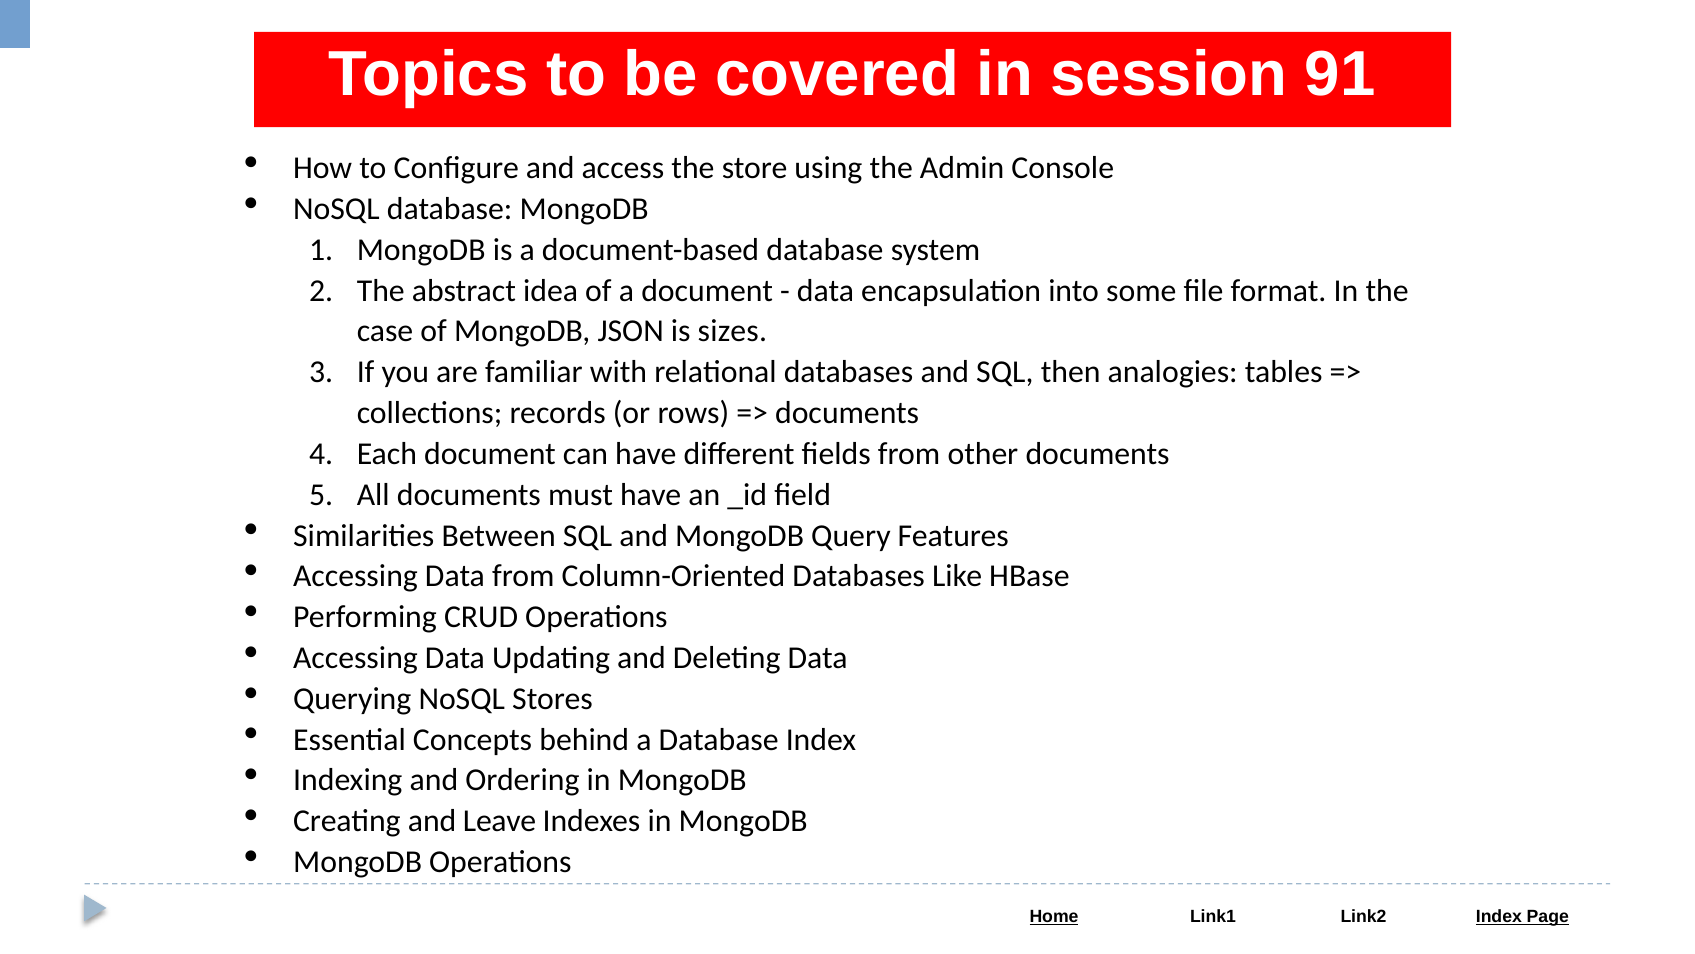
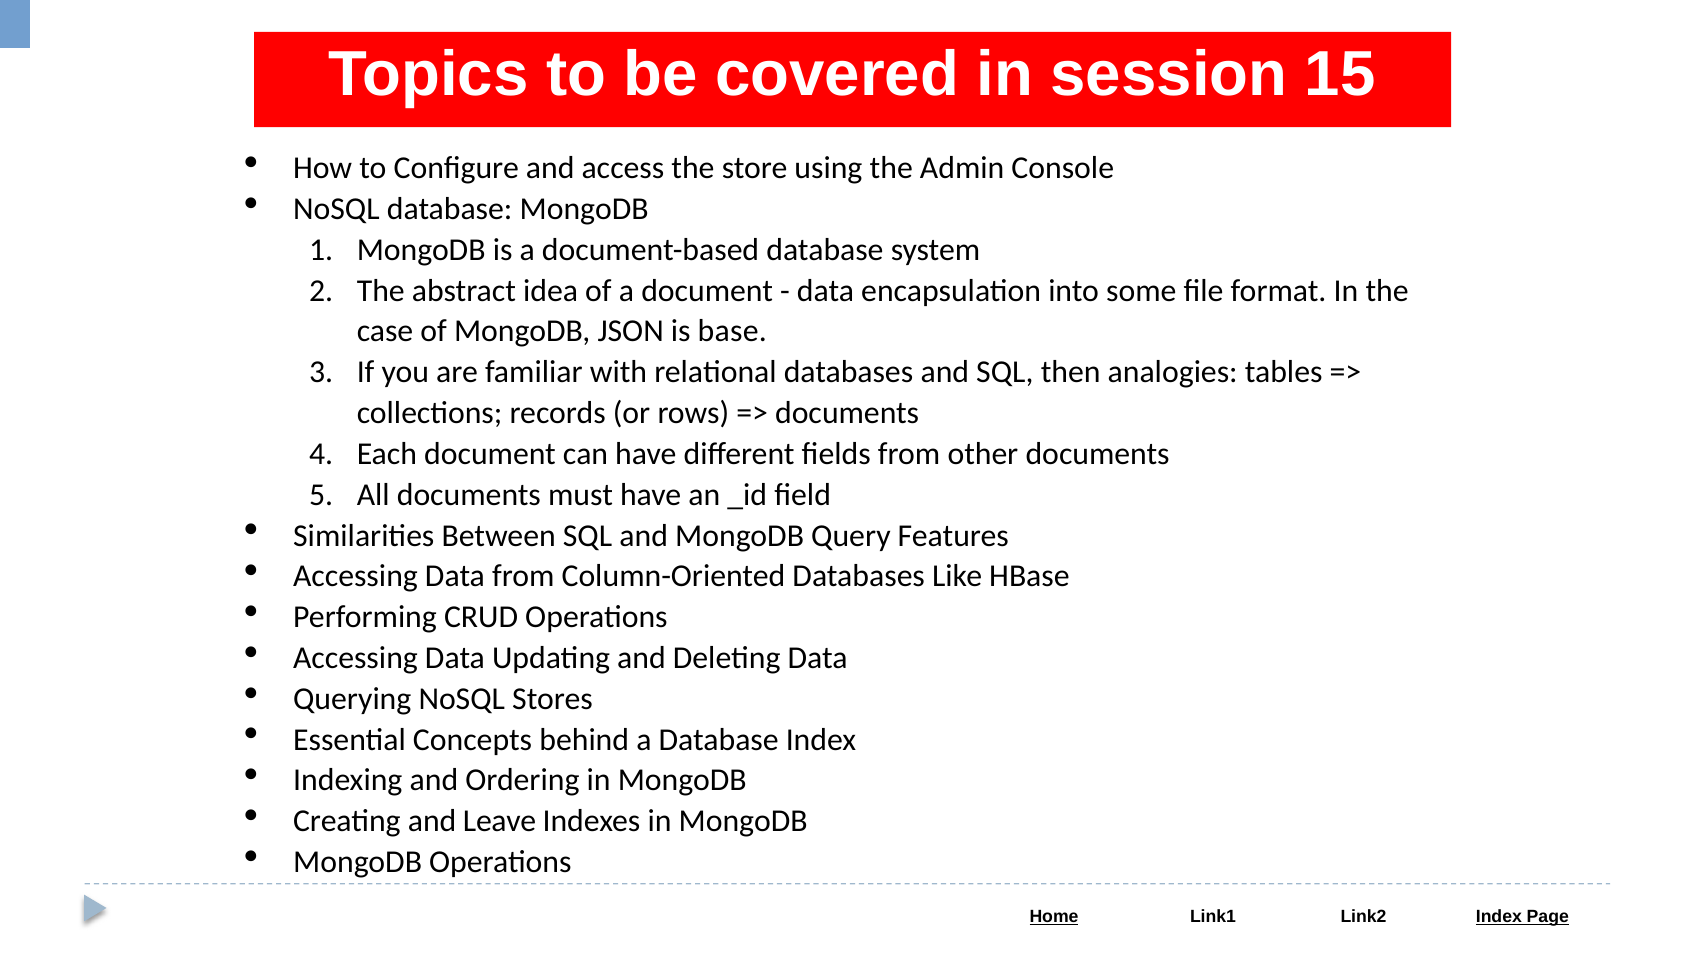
91: 91 -> 15 (1340, 75)
sizes: sizes -> base (732, 331)
